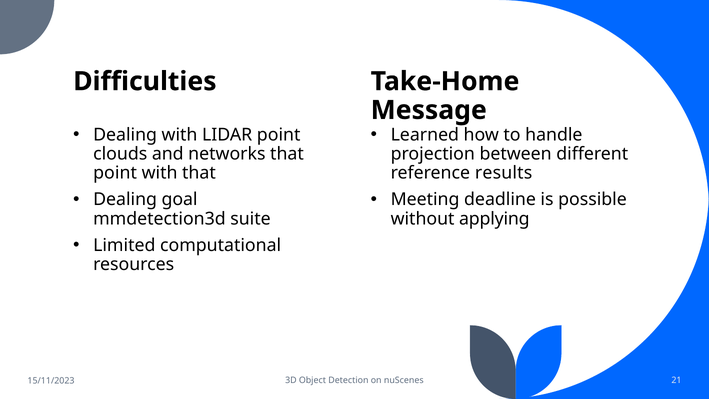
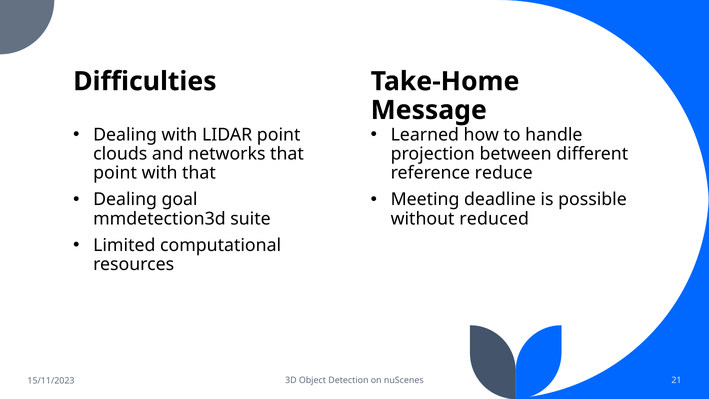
results: results -> reduce (504, 173)
applying: applying -> reduced (494, 219)
